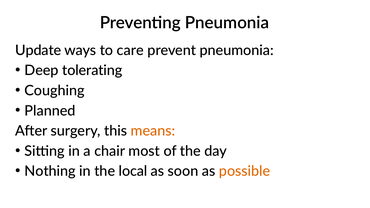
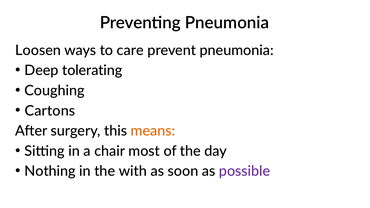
Update: Update -> Loosen (38, 50)
Planned: Planned -> Cartons (50, 111)
local: local -> with (133, 171)
possible colour: orange -> purple (245, 171)
